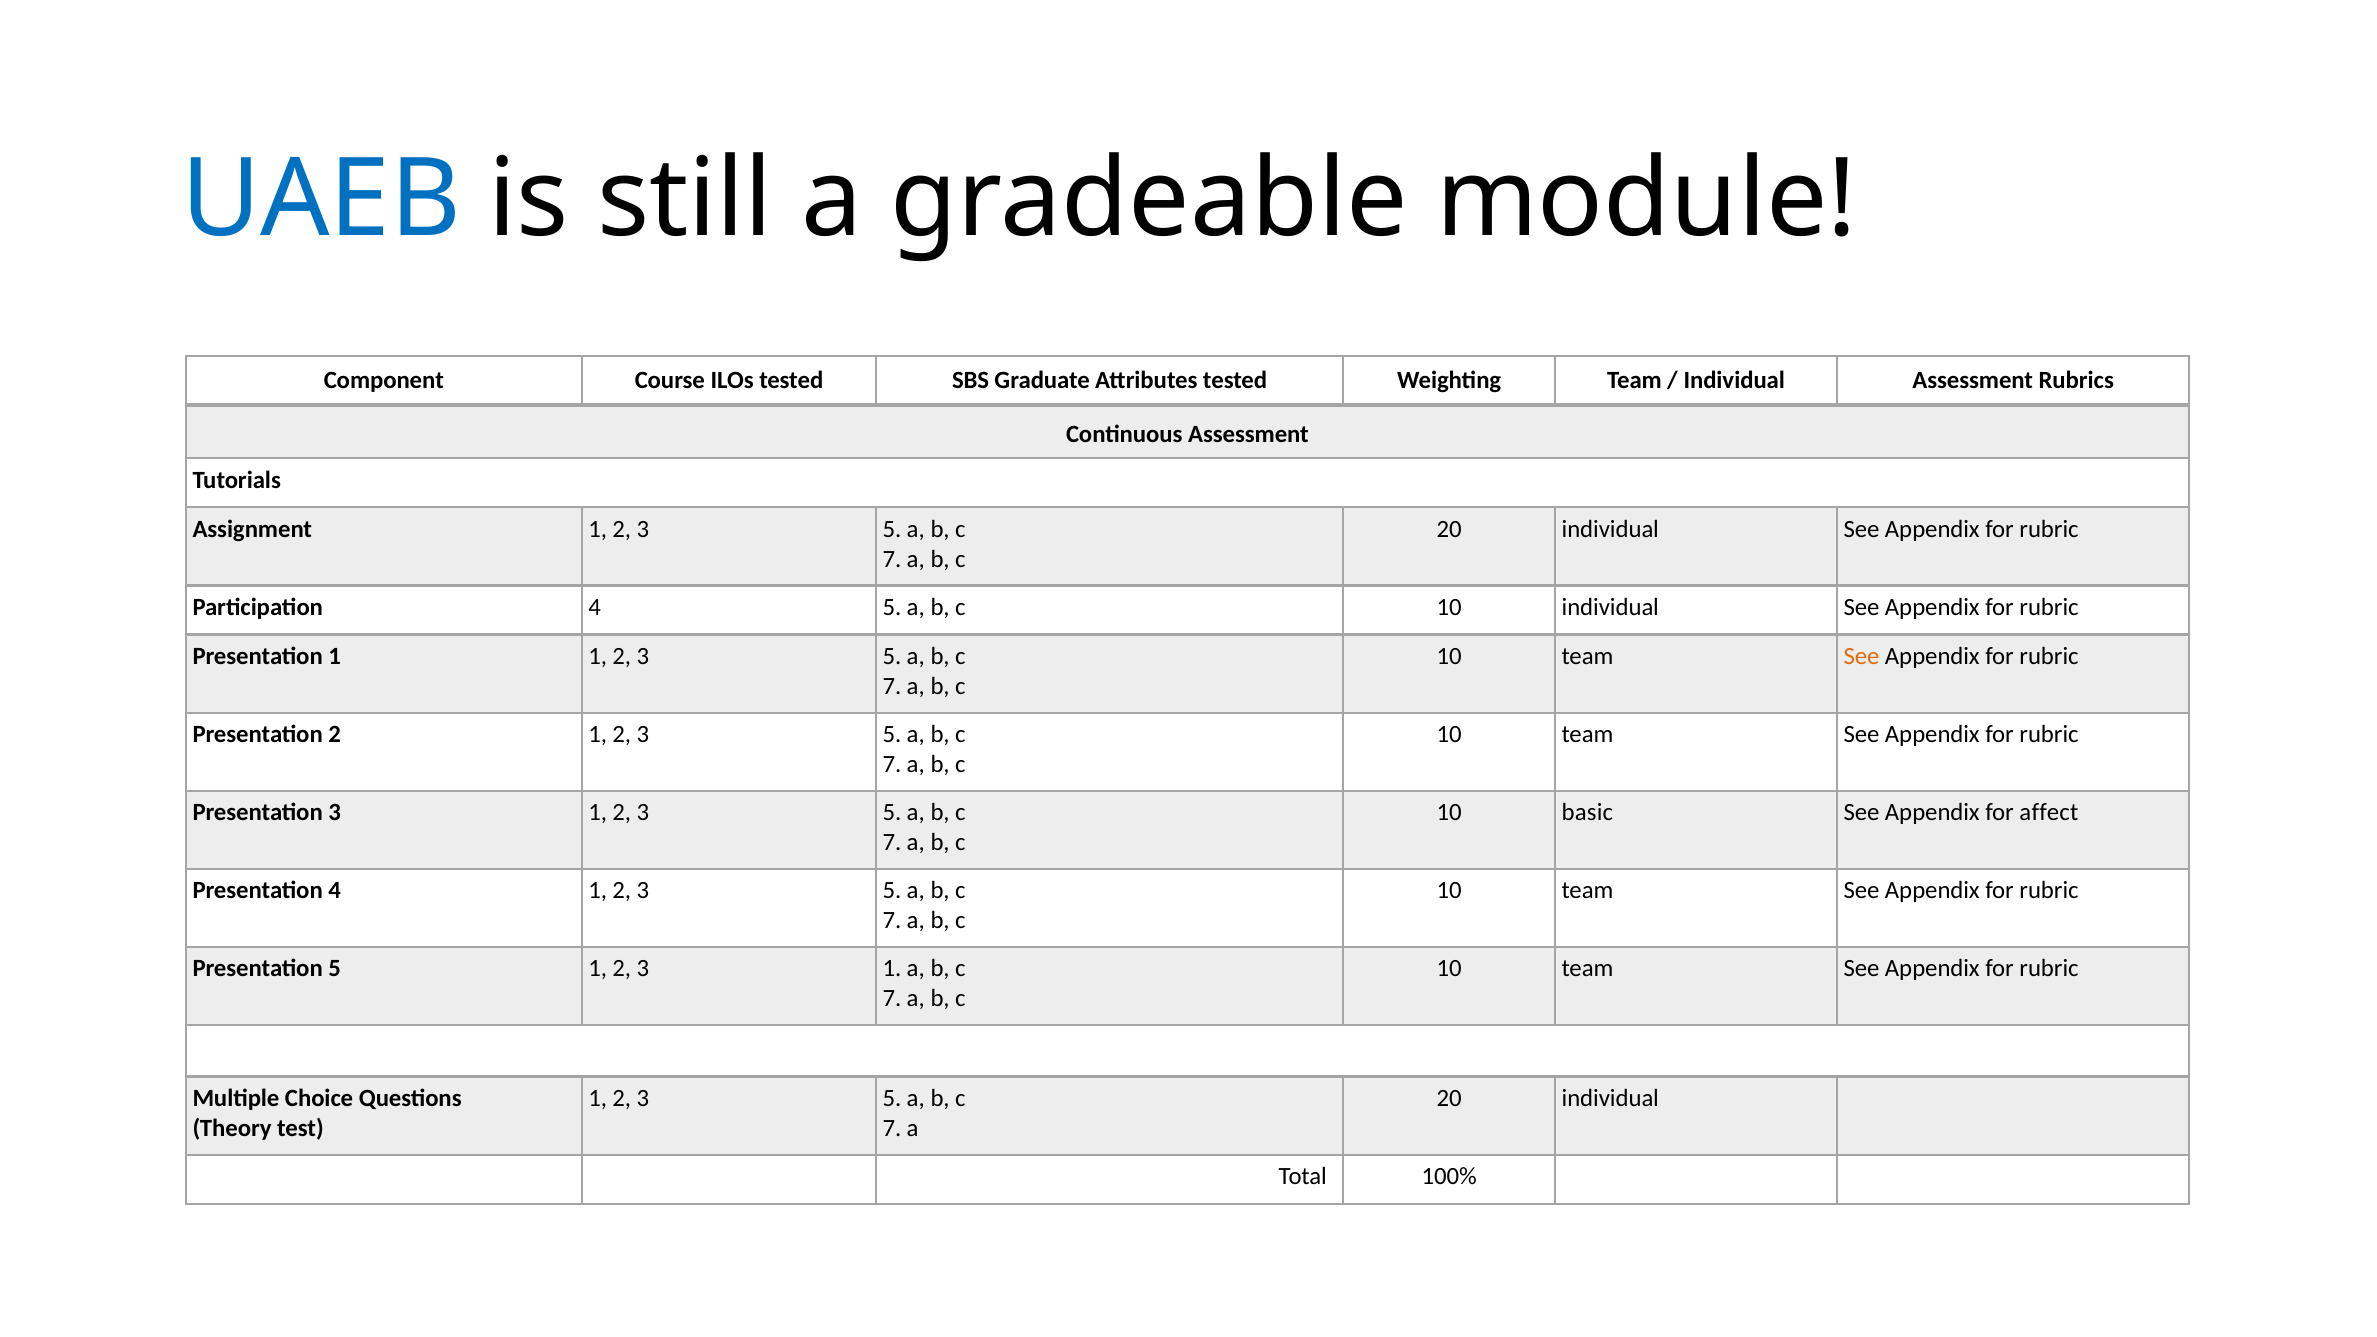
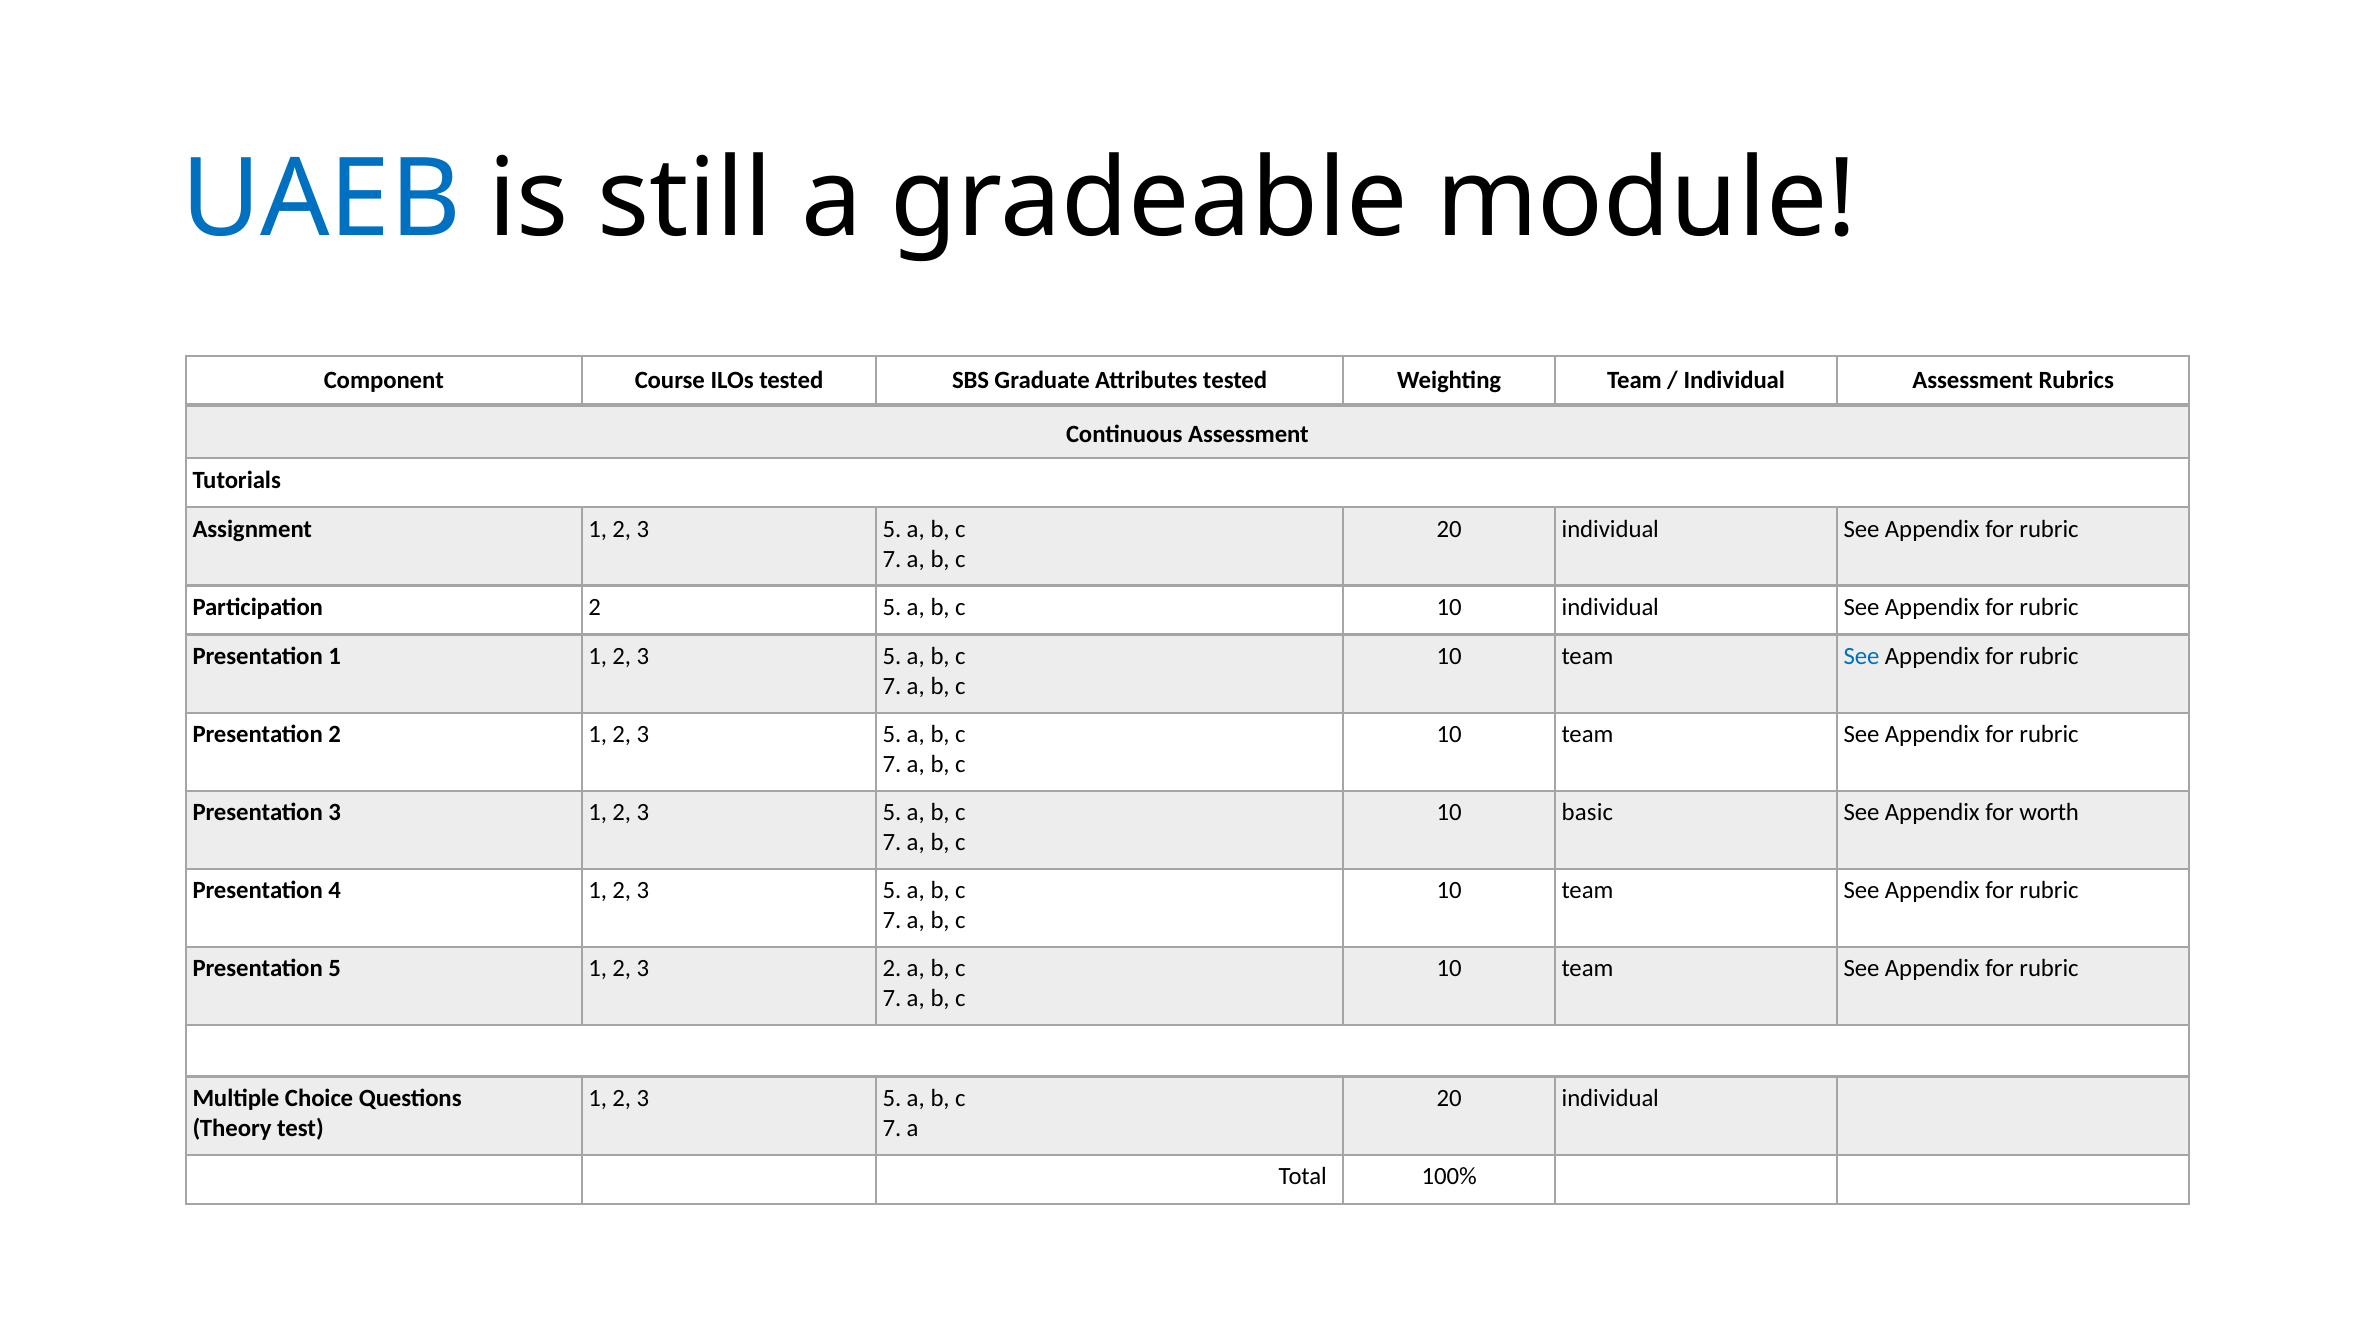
Participation 4: 4 -> 2 (595, 607)
See colour: orange -> blue (1862, 656)
affect: affect -> worth (2049, 812)
2 3 1: 1 -> 2 (892, 969)
